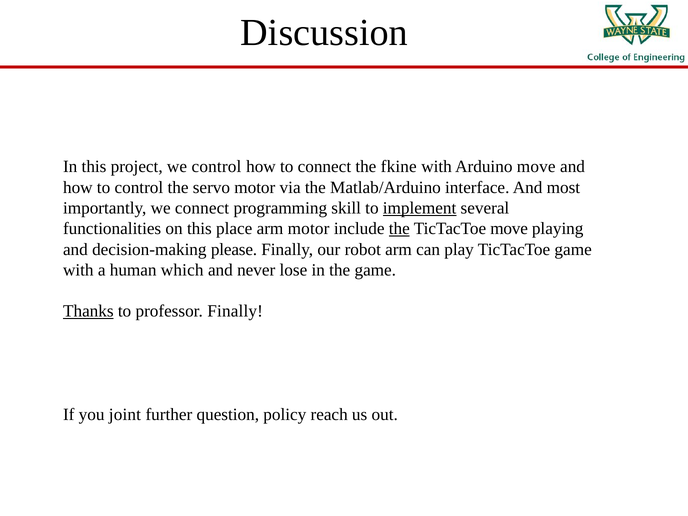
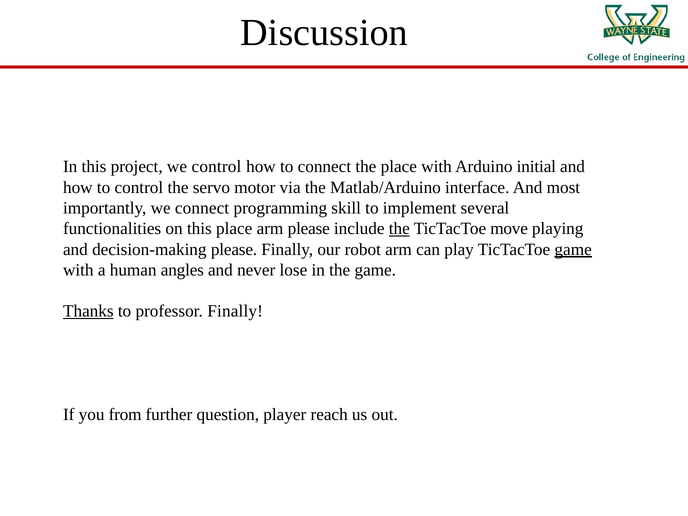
the fkine: fkine -> place (399, 167)
Arduino move: move -> initial (536, 167)
implement underline: present -> none (420, 208)
arm motor: motor -> please (309, 229)
game underline: none -> present (573, 249)
which: which -> angles (182, 270)
joint: joint -> from (125, 414)
policy: policy -> player (285, 414)
